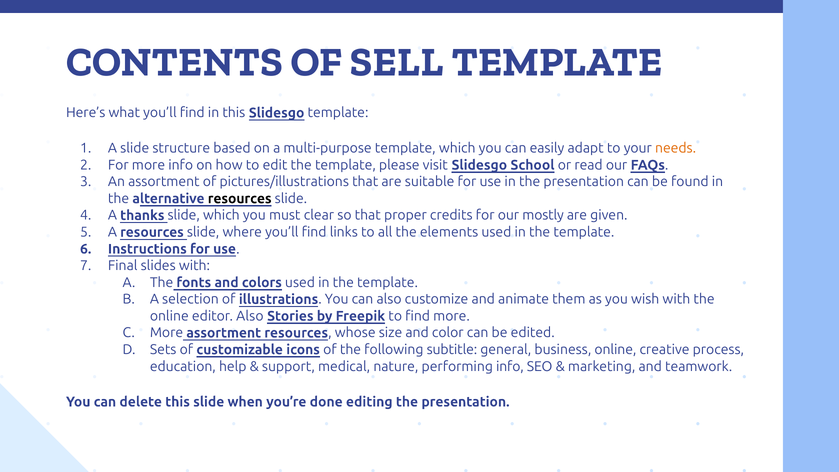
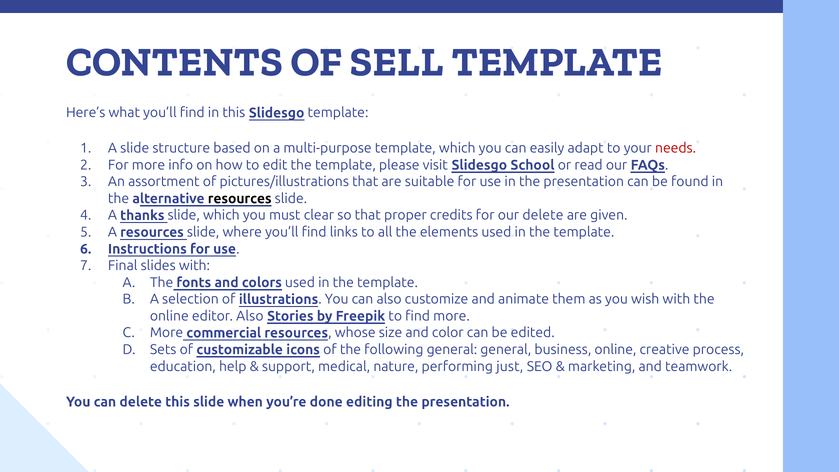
needs colour: orange -> red (676, 148)
our mostly: mostly -> delete (543, 215)
More assortment: assortment -> commercial (224, 333)
following subtitle: subtitle -> general (452, 350)
performing info: info -> just (510, 366)
